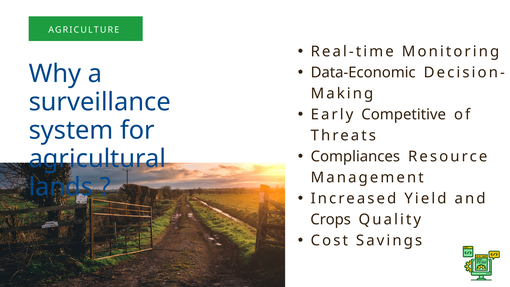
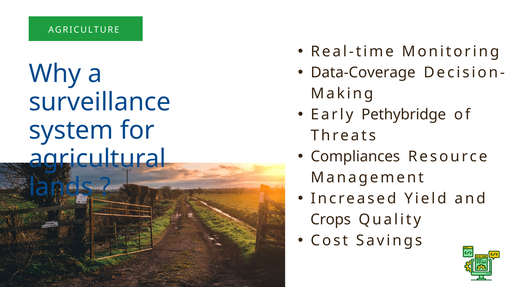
Data-Economic: Data-Economic -> Data-Coverage (363, 73)
Competitive: Competitive -> Pethybridge (404, 115)
